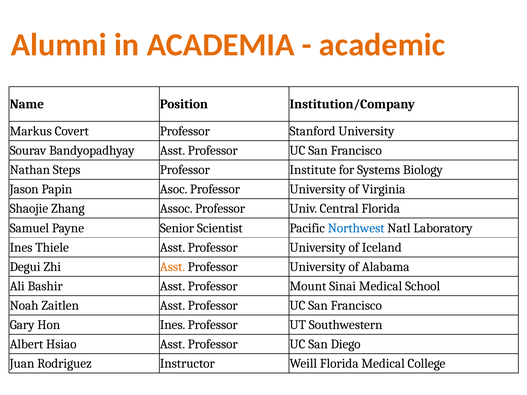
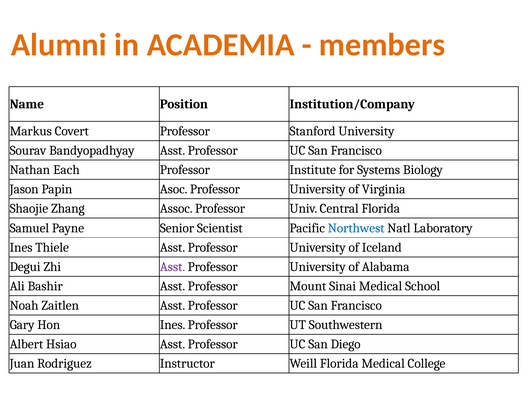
academic: academic -> members (382, 45)
Steps: Steps -> Each (66, 170)
Asst colour: orange -> purple (173, 267)
